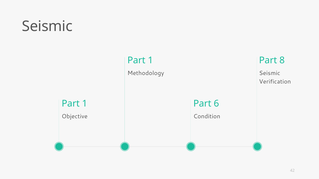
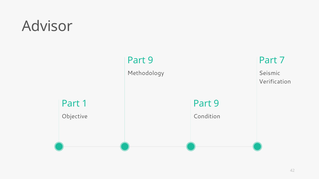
Seismic: Seismic -> Advisor (47, 26)
1: 1 -> 9 (150, 60)
8: 8 -> 7 (282, 60)
6: 6 -> 9 (216, 104)
